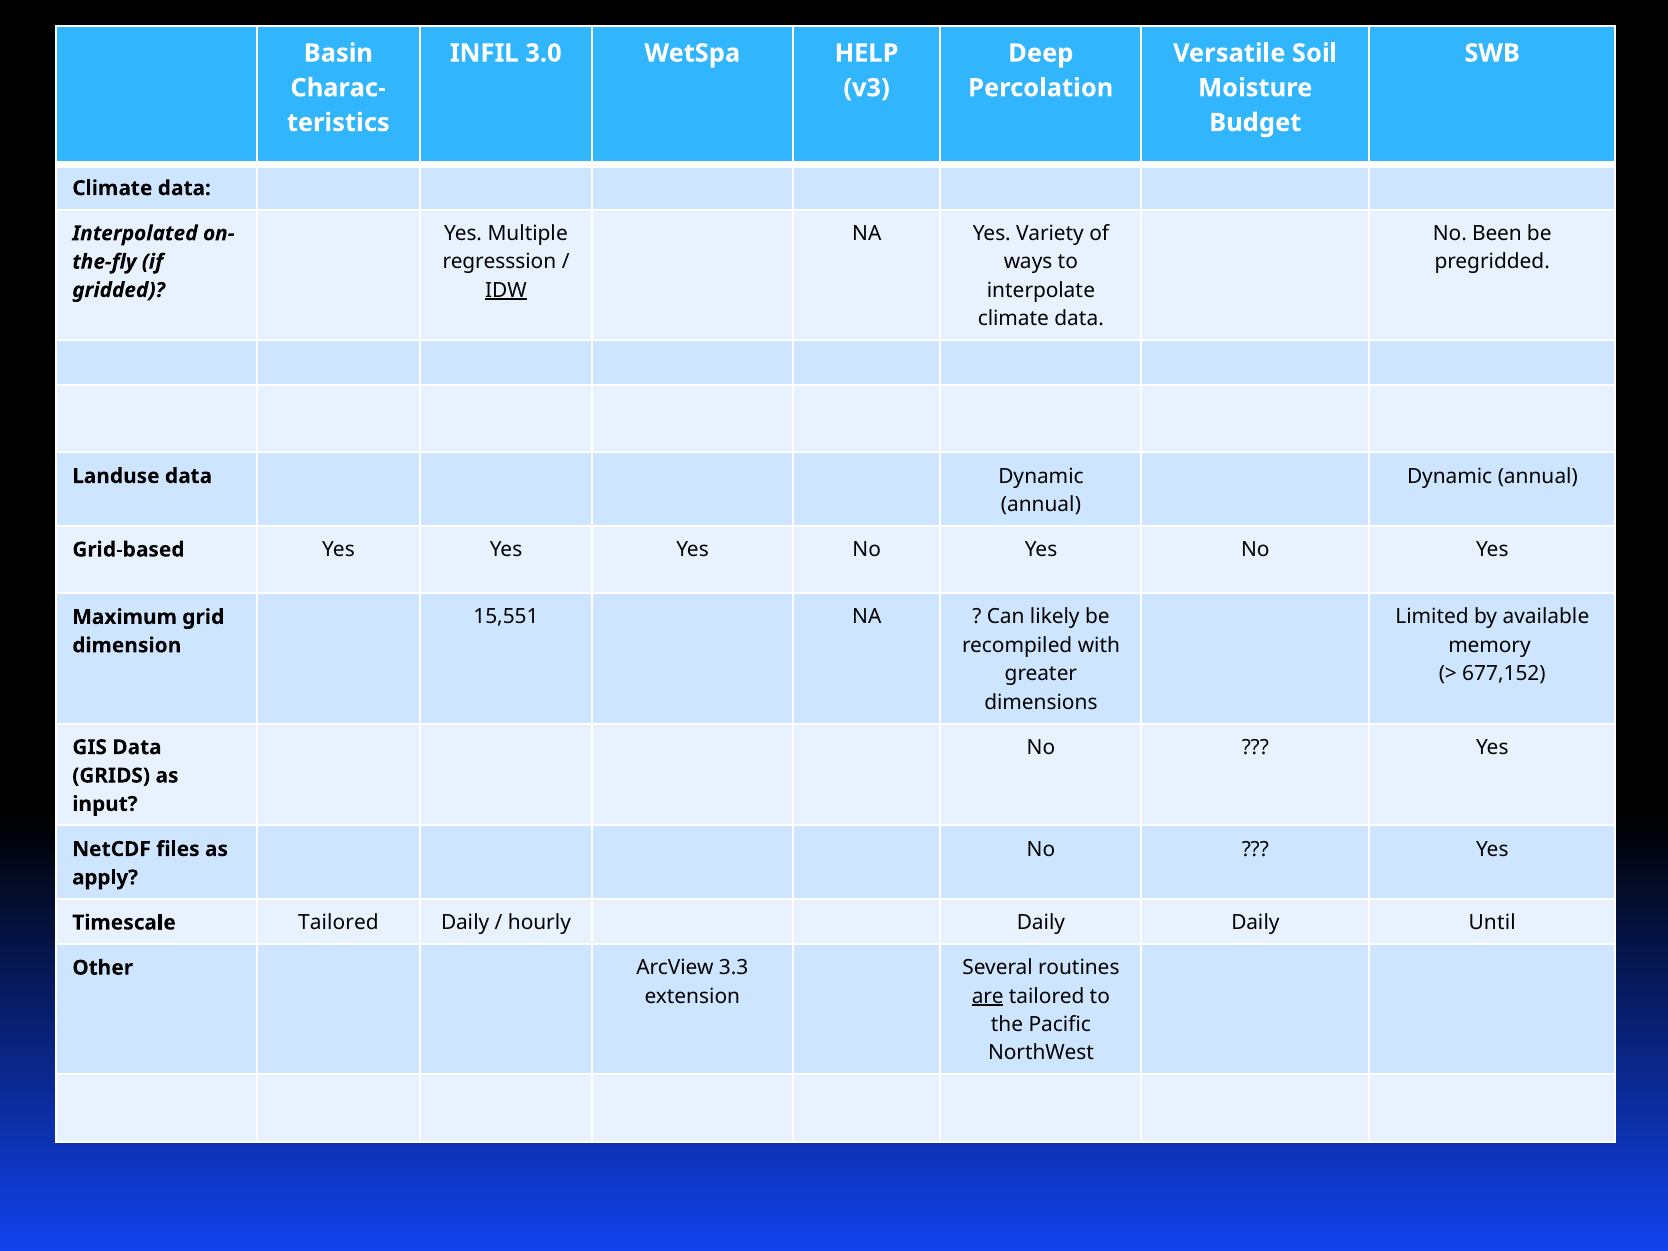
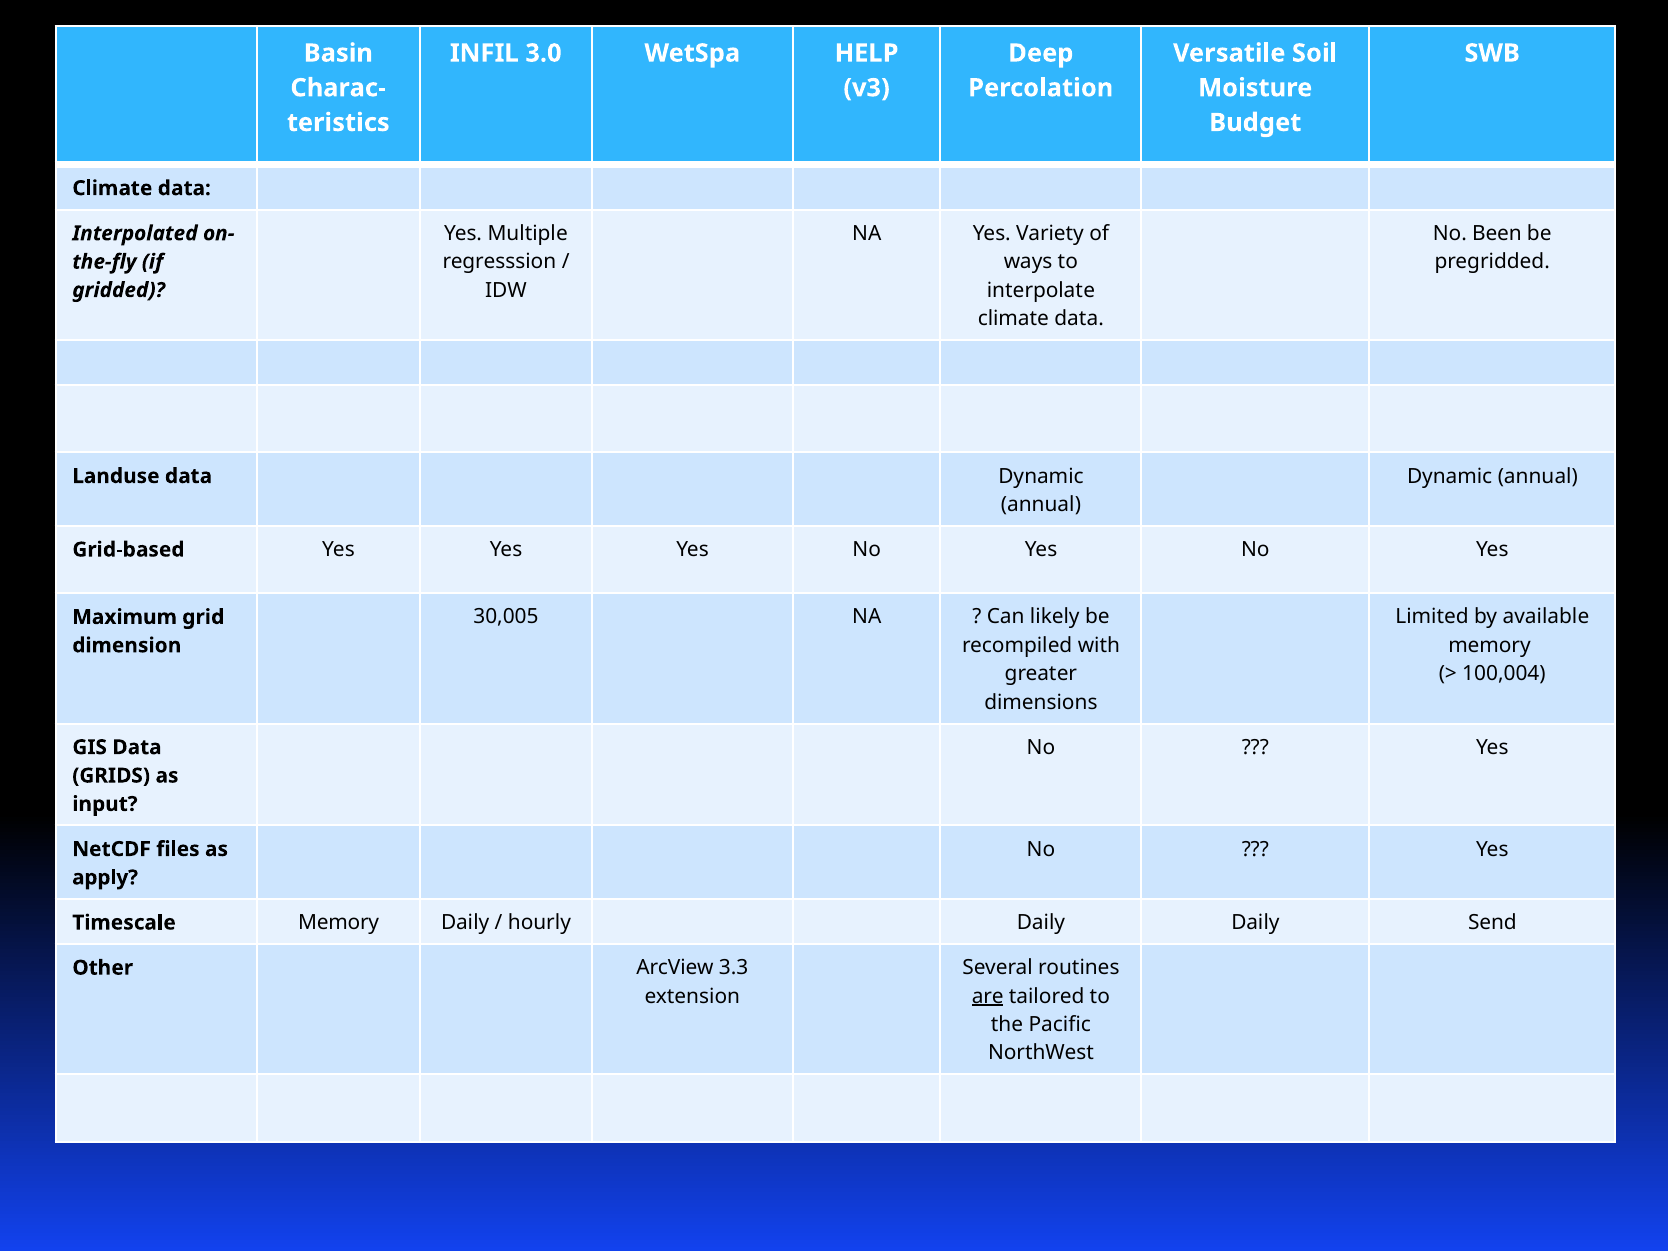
IDW underline: present -> none (506, 290)
15,551: 15,551 -> 30,005 (506, 617)
677,152: 677,152 -> 100,004 (1504, 674)
Timescale Tailored: Tailored -> Memory (339, 923)
Until: Until -> Send (1492, 923)
